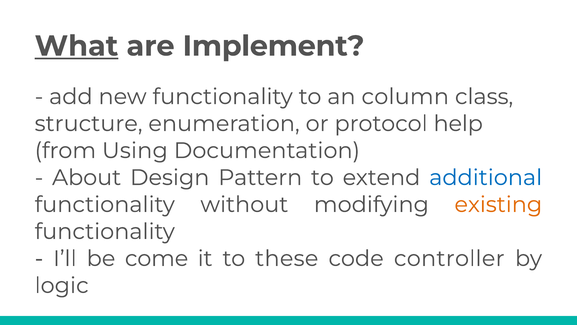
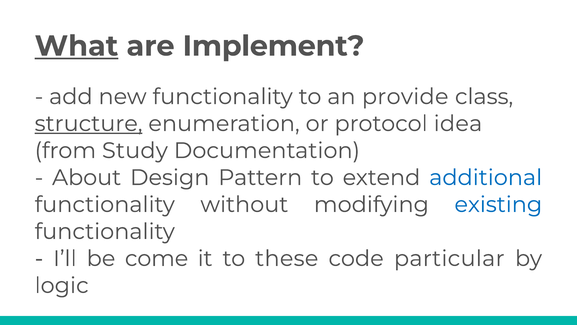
column: column -> provide (405, 97)
structure underline: none -> present (89, 123)
help: help -> idea (458, 123)
Using: Using -> Study (135, 150)
existing colour: orange -> blue (498, 204)
controller: controller -> particular (449, 258)
